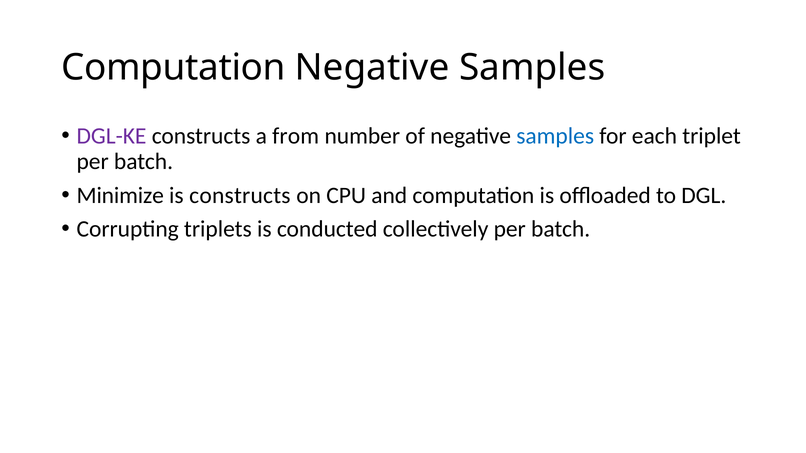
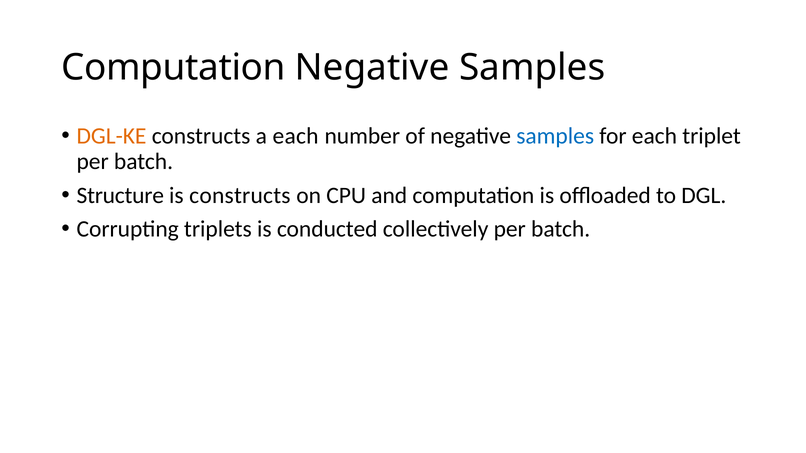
DGL-KE colour: purple -> orange (112, 136)
a from: from -> each (296, 136)
Minimize: Minimize -> Structure (120, 195)
